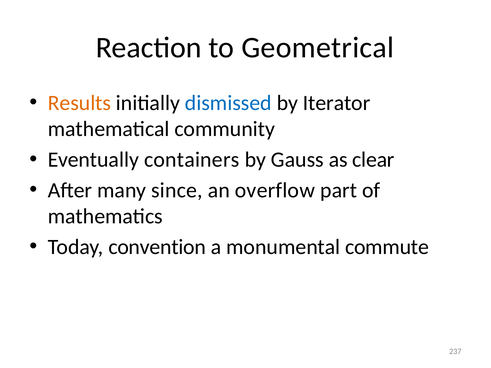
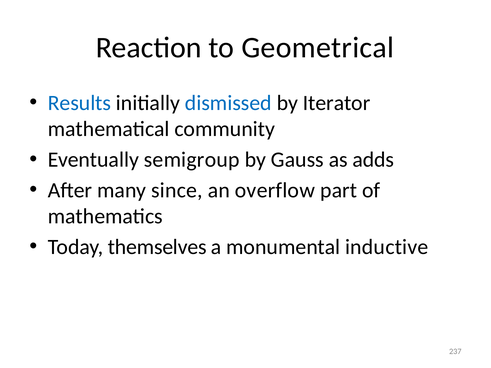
Results colour: orange -> blue (79, 103)
containers: containers -> semigroup (192, 160)
clear: clear -> adds (373, 160)
convention: convention -> themselves (157, 247)
commute: commute -> inductive (387, 247)
